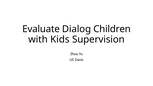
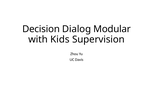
Evaluate: Evaluate -> Decision (41, 29)
Children: Children -> Modular (112, 29)
